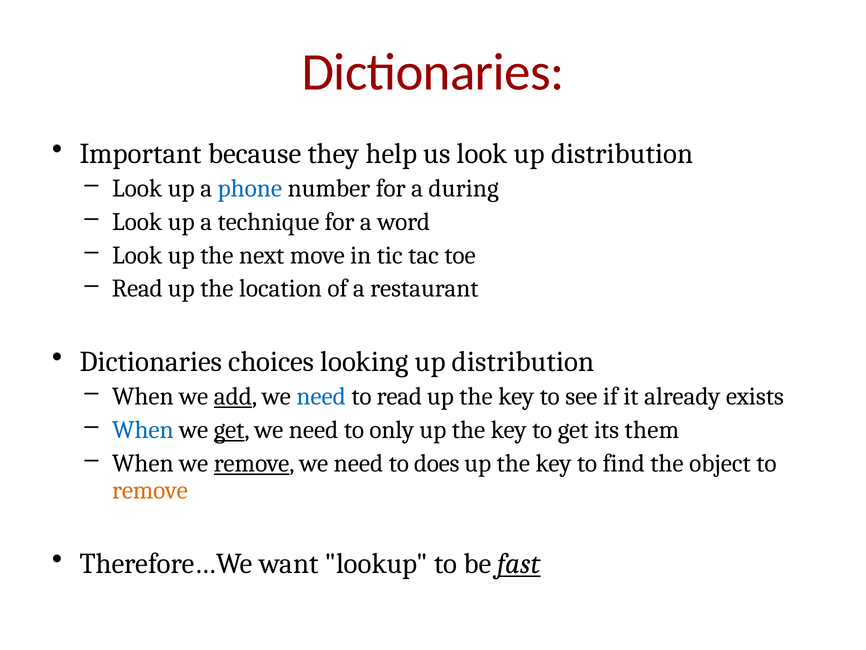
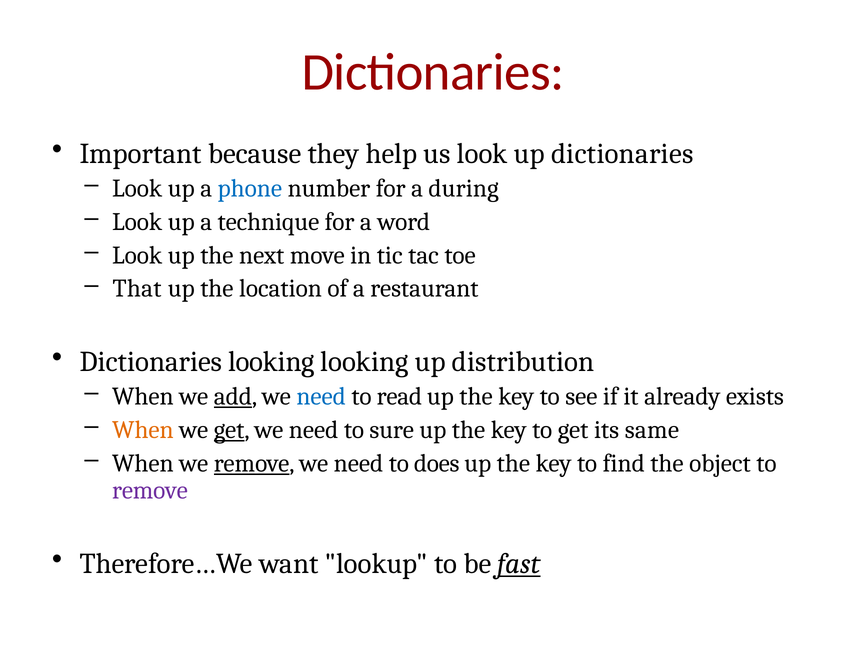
look up distribution: distribution -> dictionaries (622, 154)
Read: Read -> That (137, 288)
Dictionaries choices: choices -> looking (271, 361)
When colour: blue -> orange (143, 430)
only: only -> sure (392, 430)
them: them -> same (652, 430)
remove colour: orange -> purple (150, 490)
